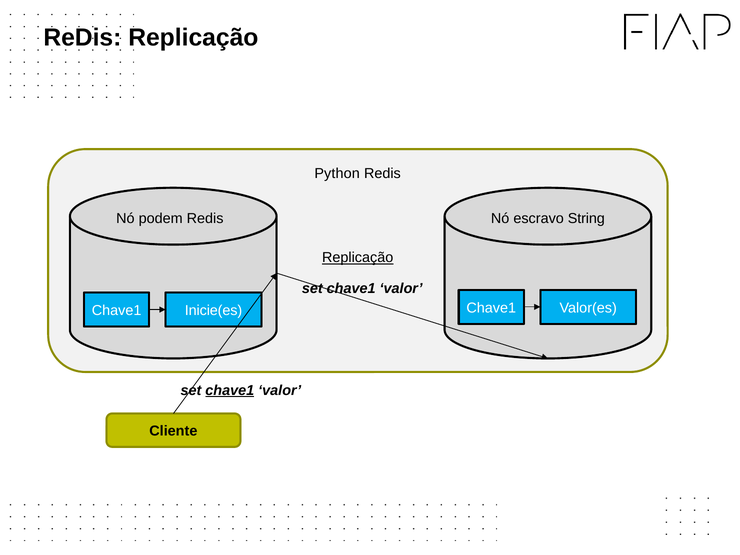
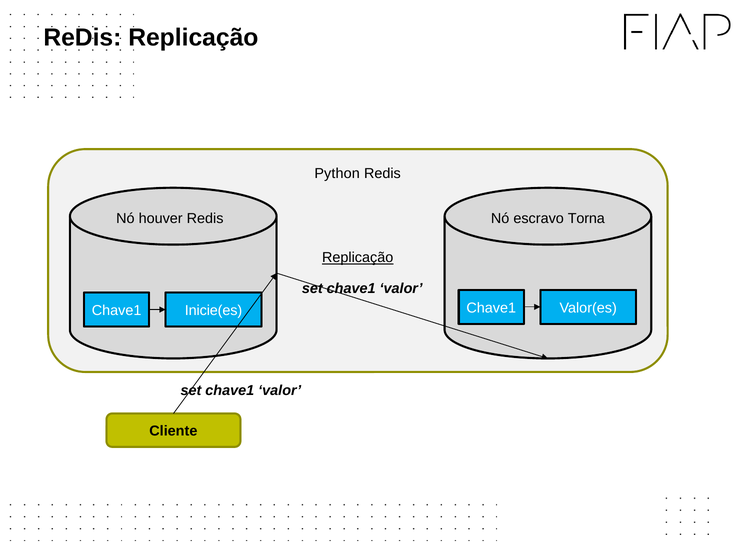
podem: podem -> houver (161, 219)
String: String -> Torna (586, 219)
chave1 underline: present -> none (230, 390)
